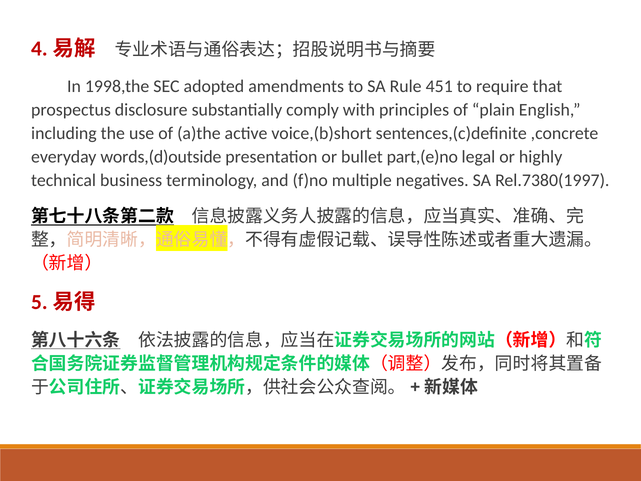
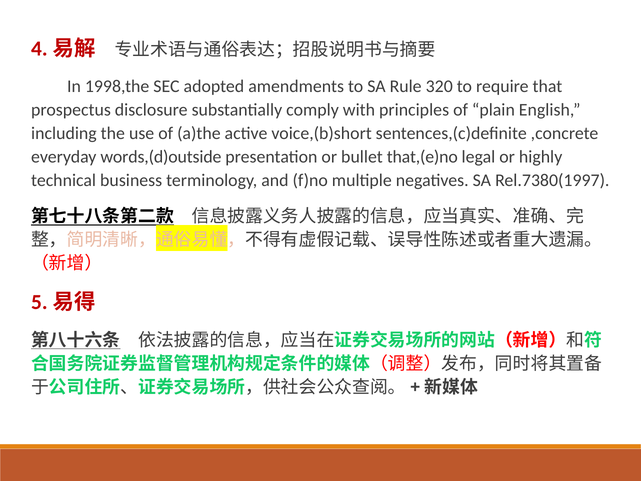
451: 451 -> 320 (439, 86)
part,(e)no: part,(e)no -> that,(e)no (422, 157)
